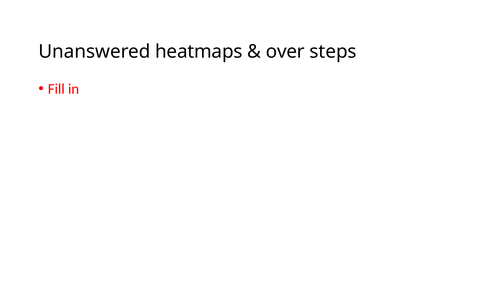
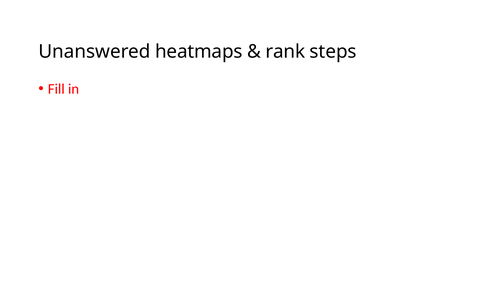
over: over -> rank (285, 52)
